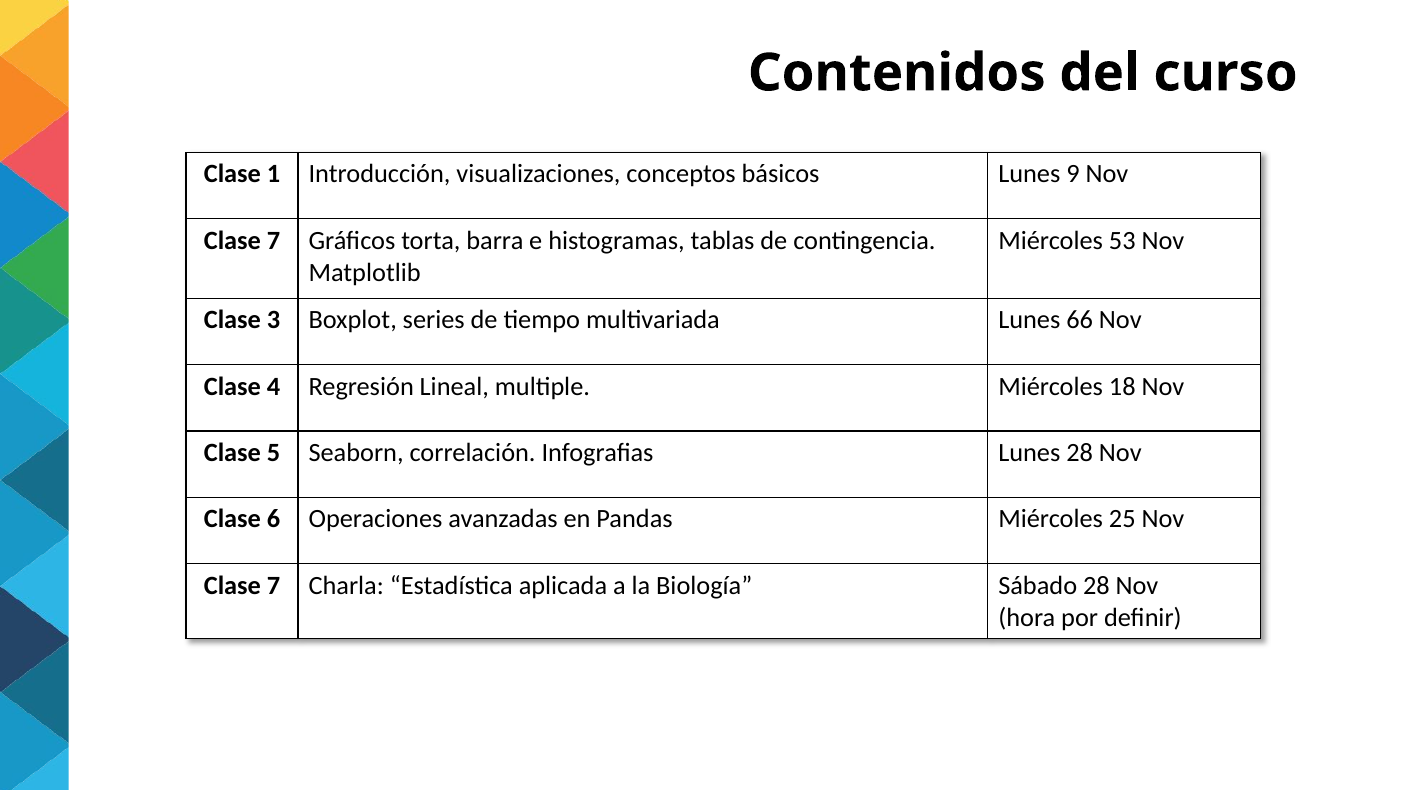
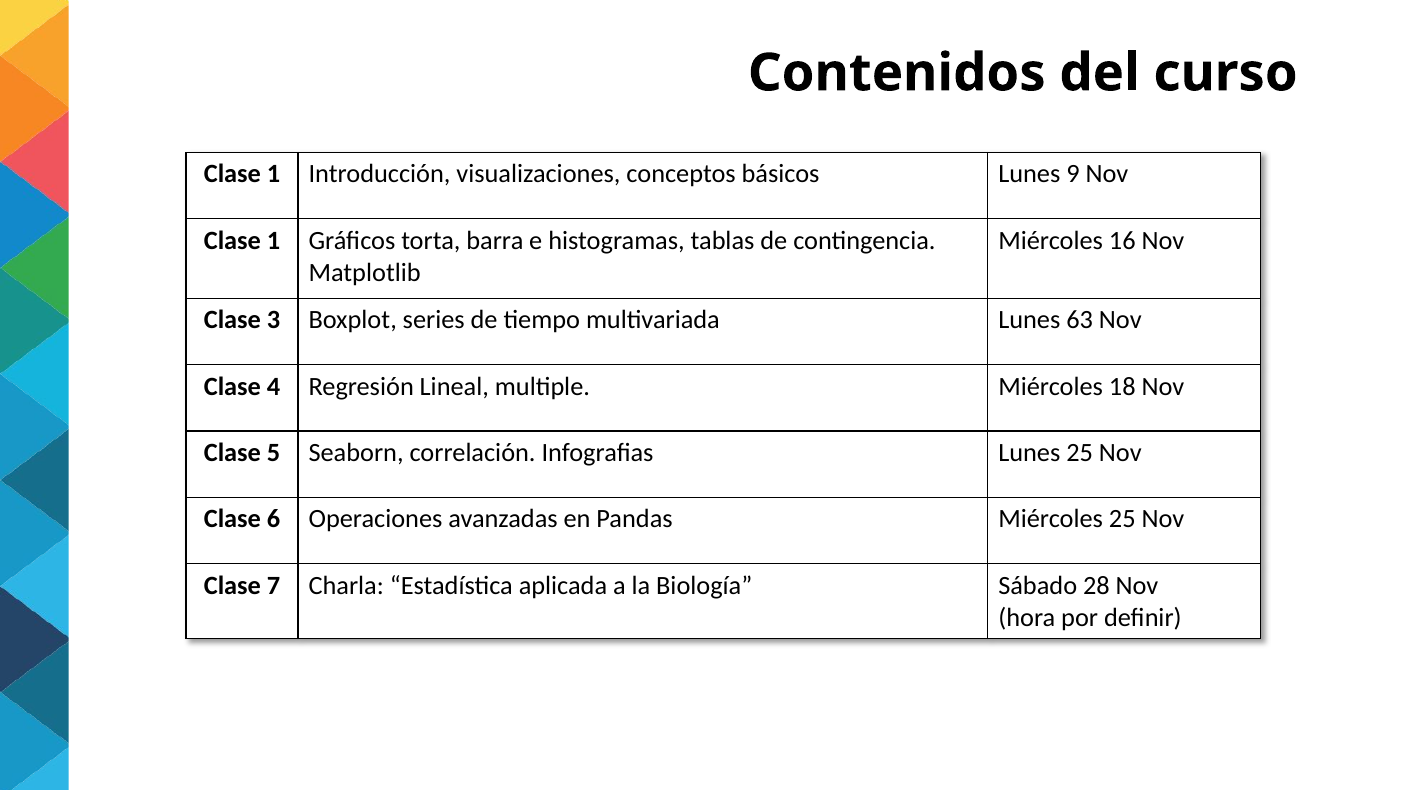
7: 7 -> 1 (274, 241)
53: 53 -> 16 (1122, 241)
66: 66 -> 63 (1080, 320)
Lunes 28: 28 -> 25 (1080, 453)
